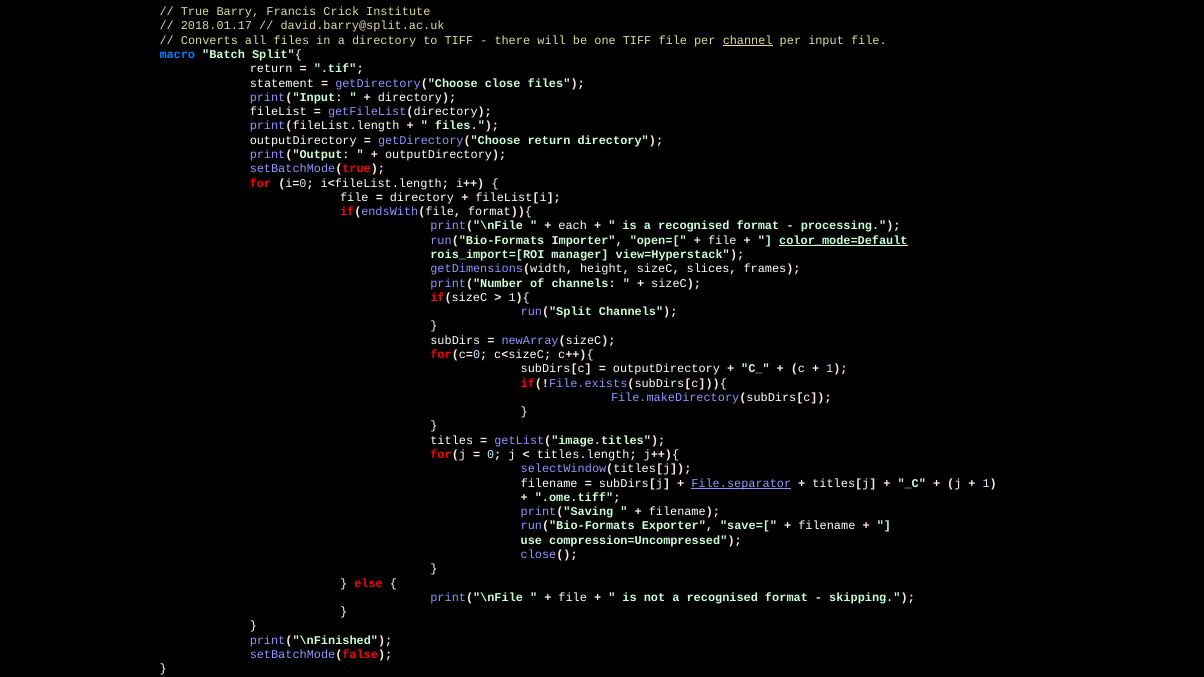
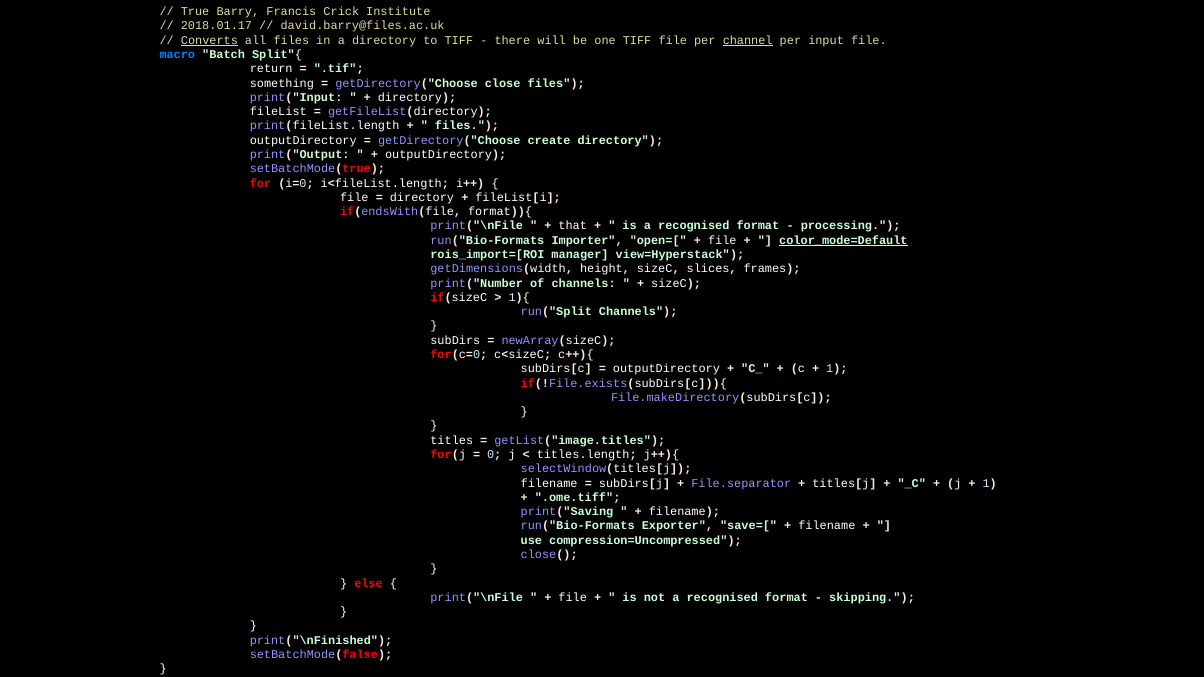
david.barry@split.ac.uk: david.barry@split.ac.uk -> david.barry@files.ac.uk (363, 26)
Converts underline: none -> present (209, 40)
statement: statement -> something (282, 83)
getDirectory("Choose return: return -> create (549, 140)
each: each -> that (573, 226)
File.separator underline: present -> none (741, 483)
